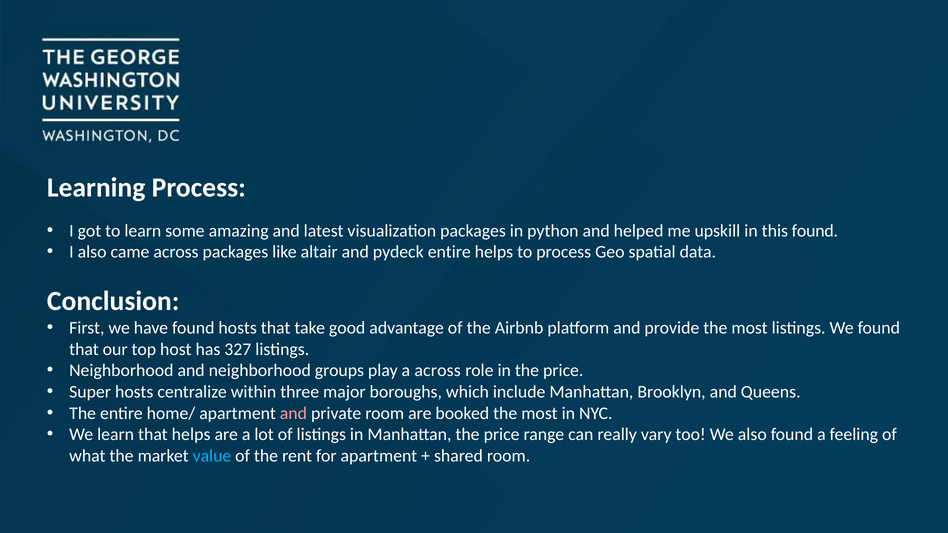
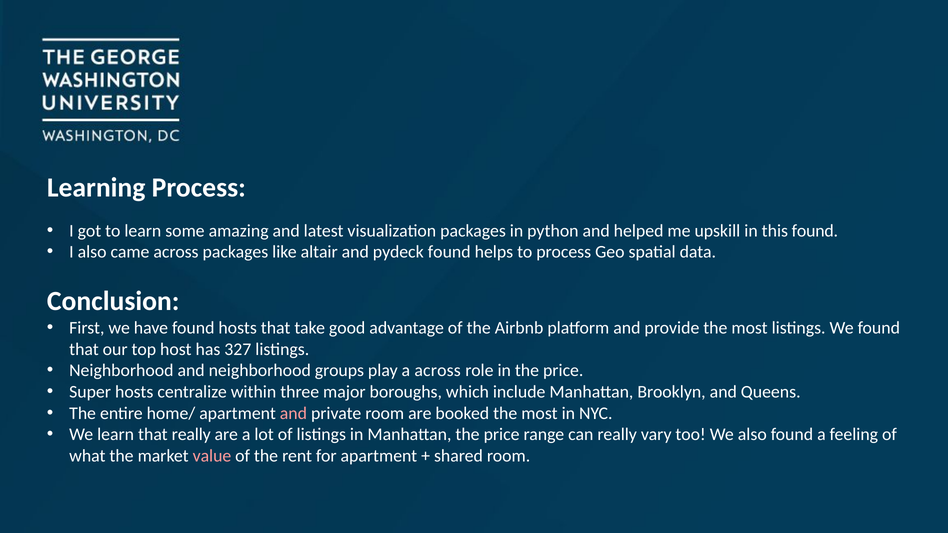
pydeck entire: entire -> found (449, 252)
that helps: helps -> really (191, 435)
value colour: light blue -> pink (212, 456)
